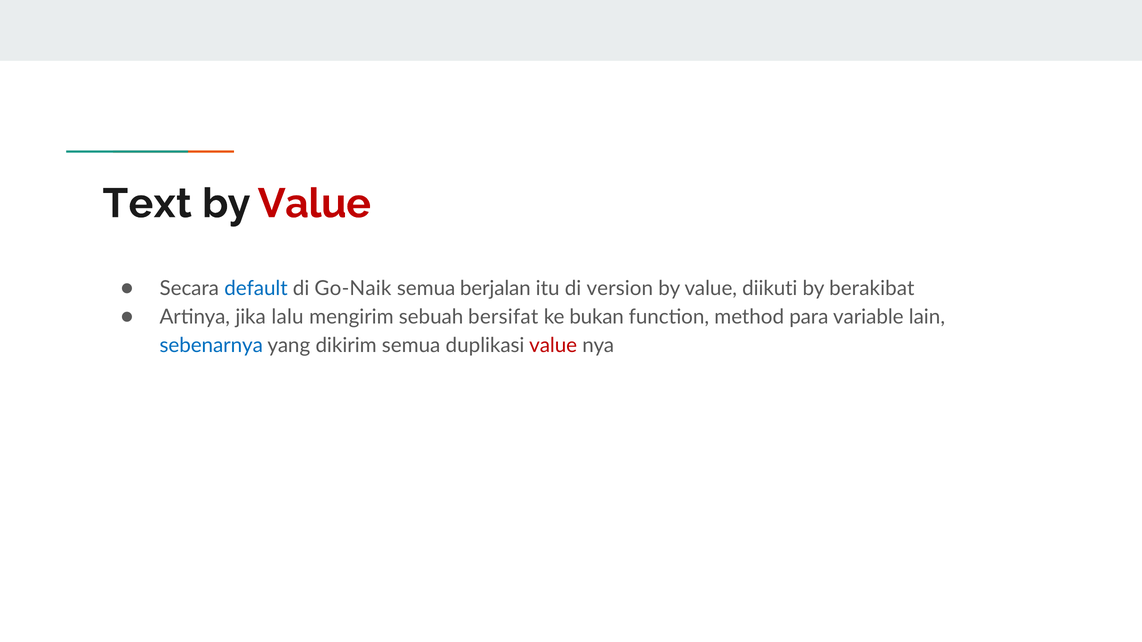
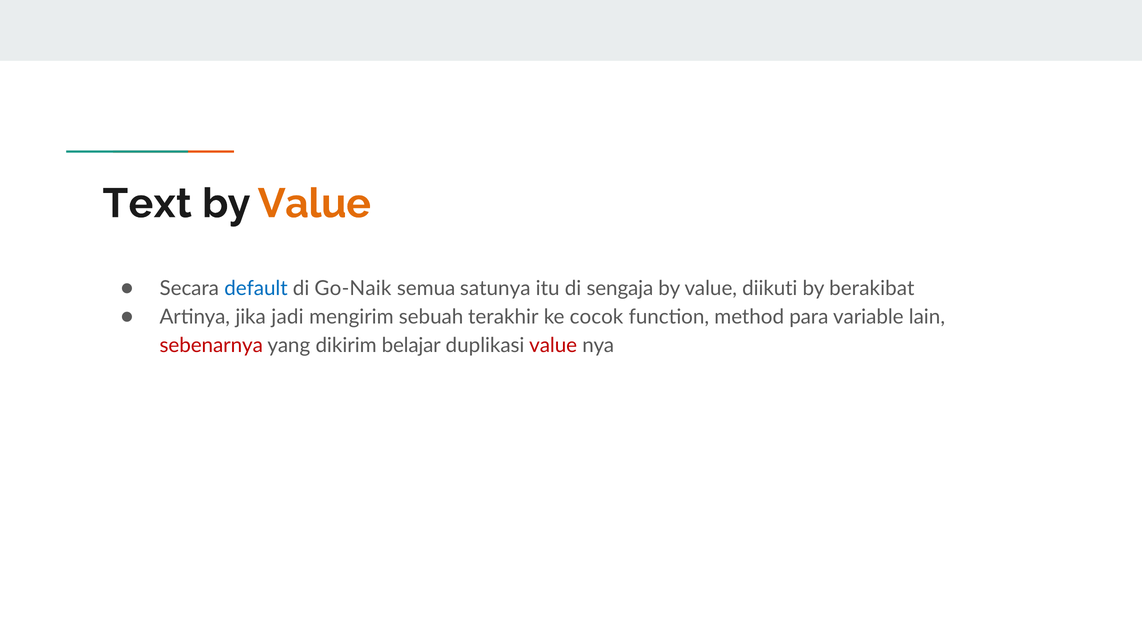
Value colour: red -> orange (314, 204)
berjalan: berjalan -> satunya (495, 289)
version: version -> sengaja (620, 289)
lalu: lalu -> jadi (288, 317)
bersifat: bersifat -> terakhir (503, 317)
bukan: bukan -> cocok (597, 317)
sebenarnya colour: blue -> red (211, 346)
dikirim semua: semua -> belajar (411, 346)
